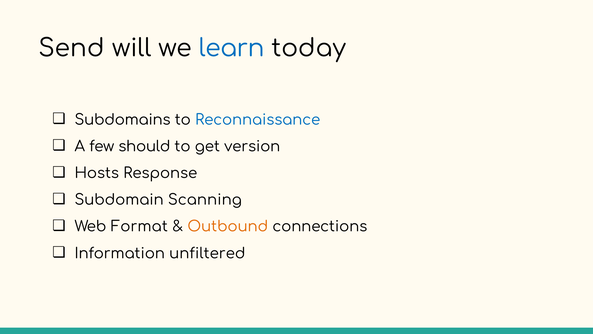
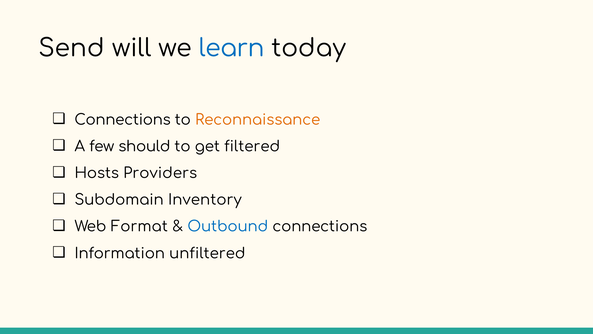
Subdomains: Subdomains -> Connections (123, 120)
Reconnaissance colour: blue -> orange (258, 120)
version: version -> filtered (252, 146)
Response: Response -> Providers (160, 173)
Scanning: Scanning -> Inventory (205, 200)
Outbound colour: orange -> blue (228, 226)
